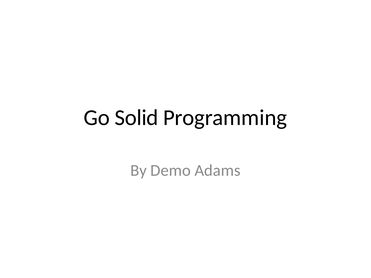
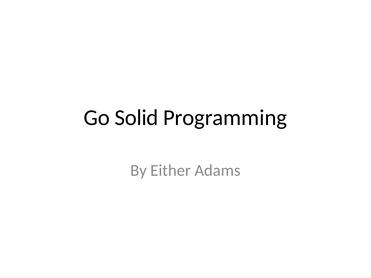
Demo: Demo -> Either (171, 171)
